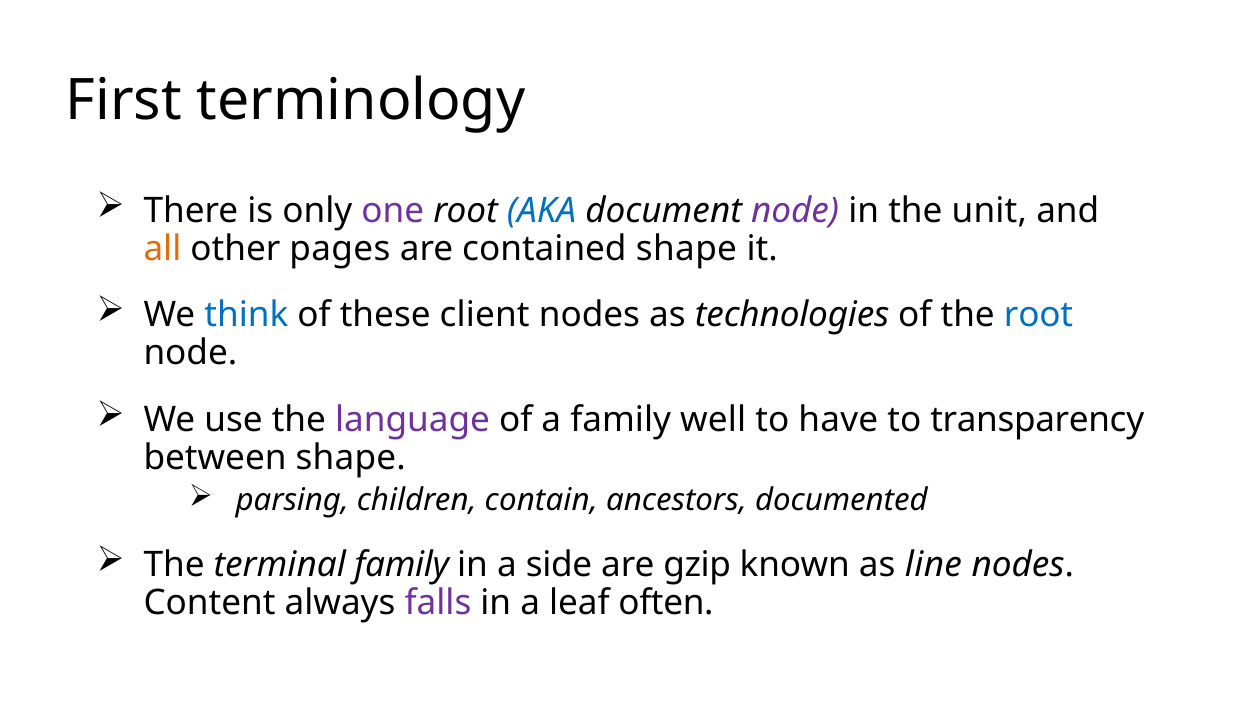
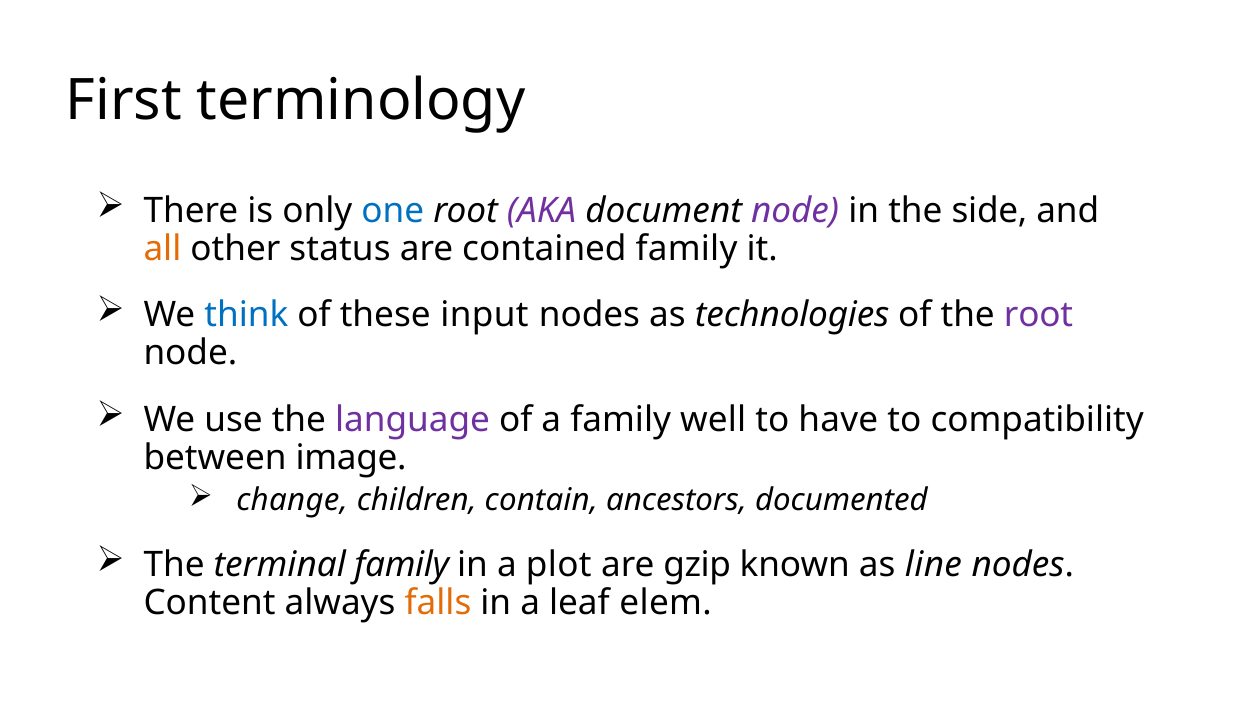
one colour: purple -> blue (393, 210)
AKA colour: blue -> purple (542, 210)
unit: unit -> side (990, 210)
pages: pages -> status (340, 248)
contained shape: shape -> family (687, 248)
client: client -> input (485, 315)
root colour: blue -> purple (1039, 315)
transparency: transparency -> compatibility (1037, 420)
between shape: shape -> image (351, 458)
parsing: parsing -> change (292, 500)
side: side -> plot (559, 564)
falls colour: purple -> orange (438, 602)
often: often -> elem (666, 602)
